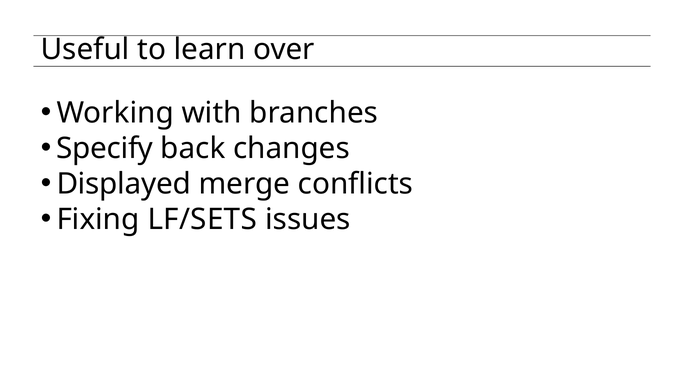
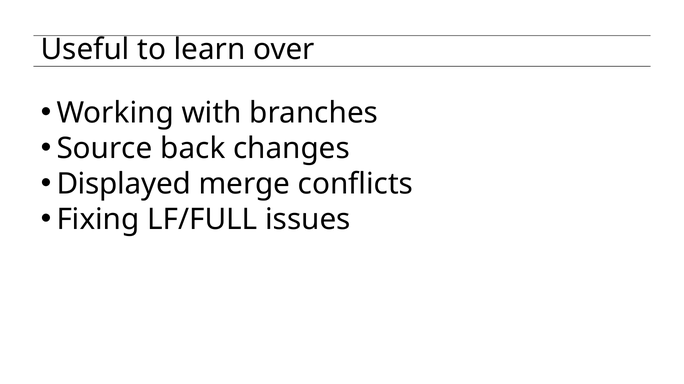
Specify: Specify -> Source (105, 148)
LF/SETS: LF/SETS -> LF/FULL (202, 220)
